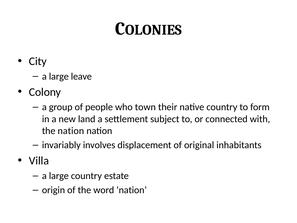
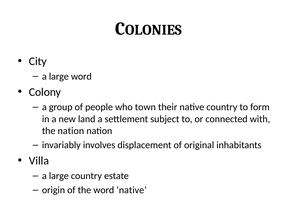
large leave: leave -> word (81, 76)
word nation: nation -> native (132, 190)
